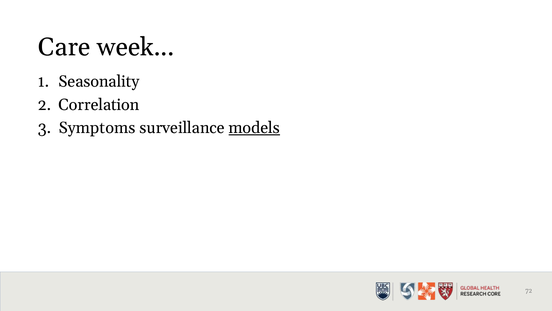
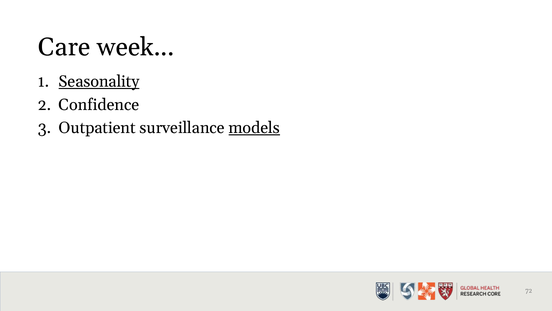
Seasonality underline: none -> present (99, 82)
Correlation: Correlation -> Confidence (99, 105)
Symptoms: Symptoms -> Outpatient (97, 128)
